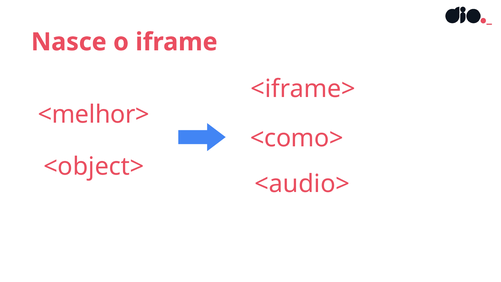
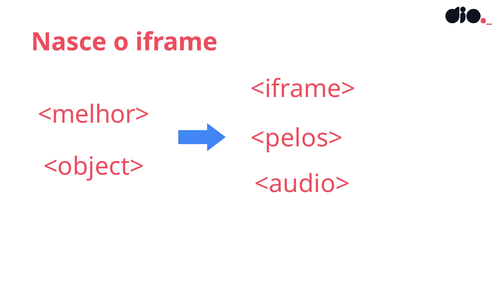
<como>: <como> -> <pelos> (297, 138)
